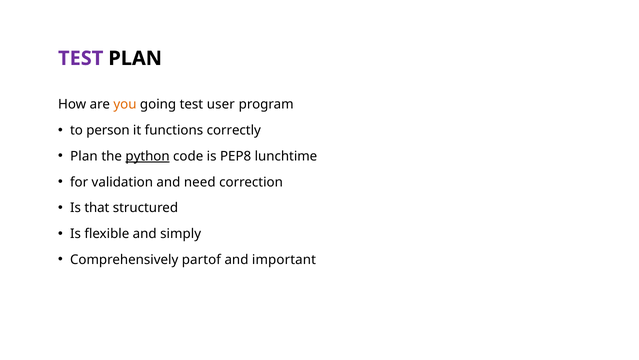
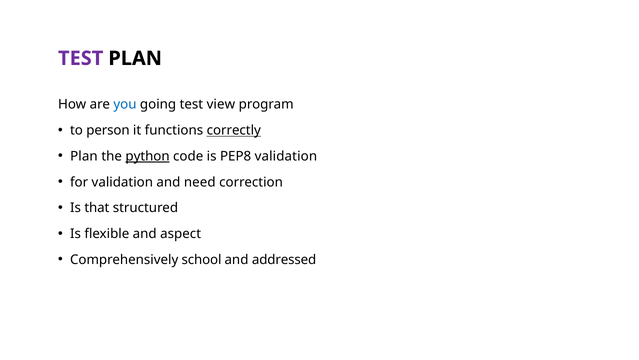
you colour: orange -> blue (125, 104)
user: user -> view (221, 104)
correctly underline: none -> present (234, 130)
PEP8 lunchtime: lunchtime -> validation (286, 156)
simply: simply -> aspect (181, 234)
partof: partof -> school (201, 259)
important: important -> addressed (284, 259)
